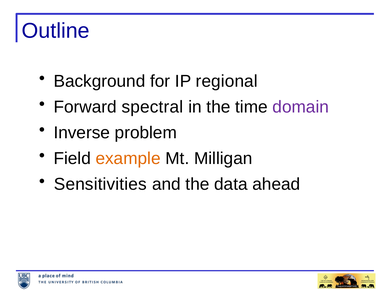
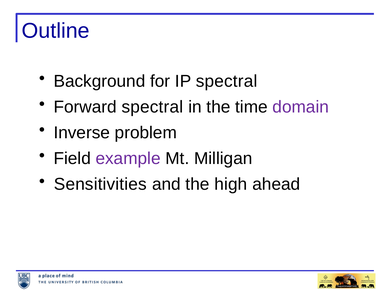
IP regional: regional -> spectral (227, 81)
example colour: orange -> purple (128, 159)
data: data -> high (231, 184)
